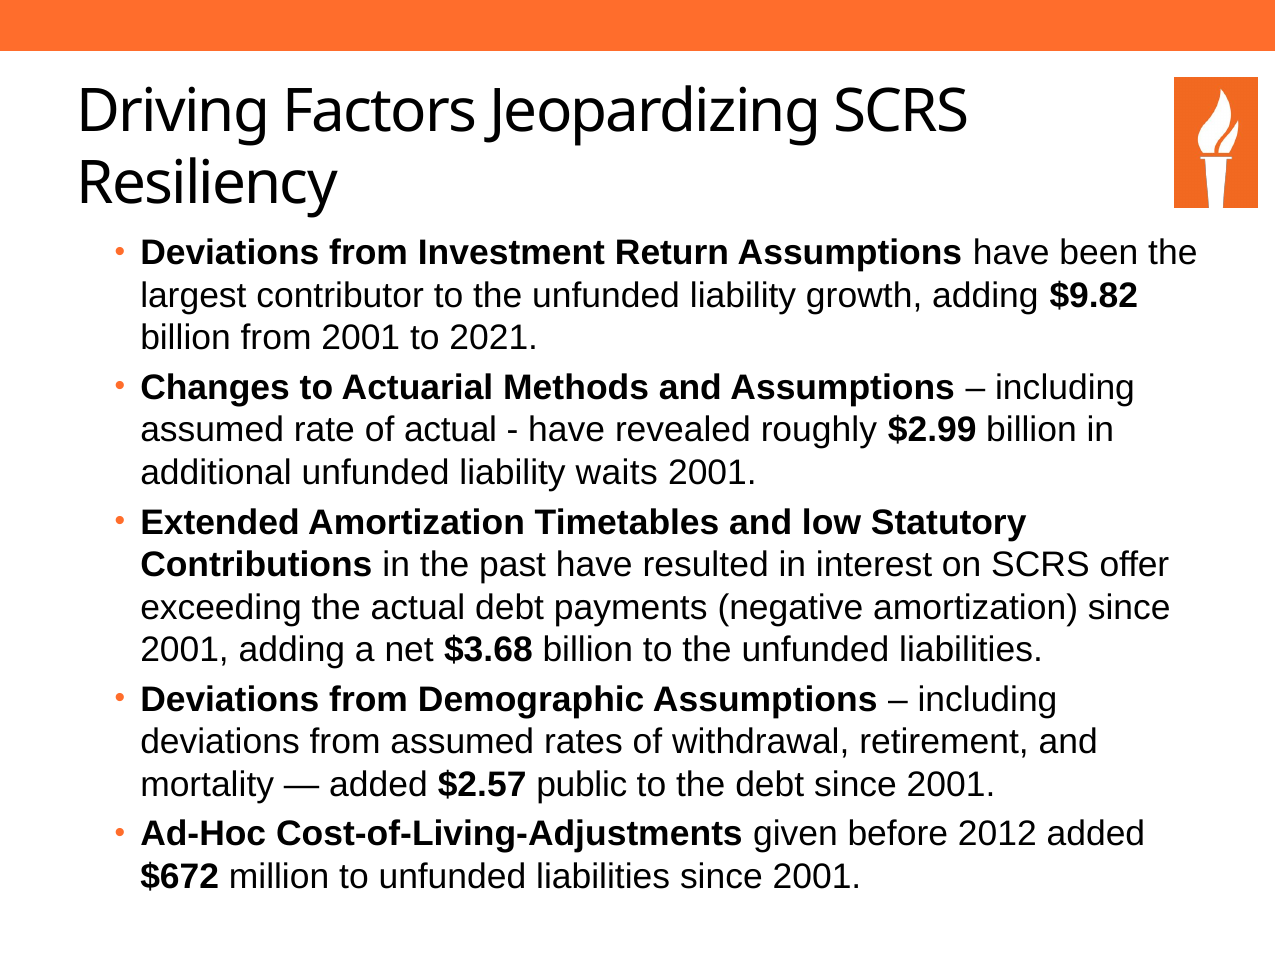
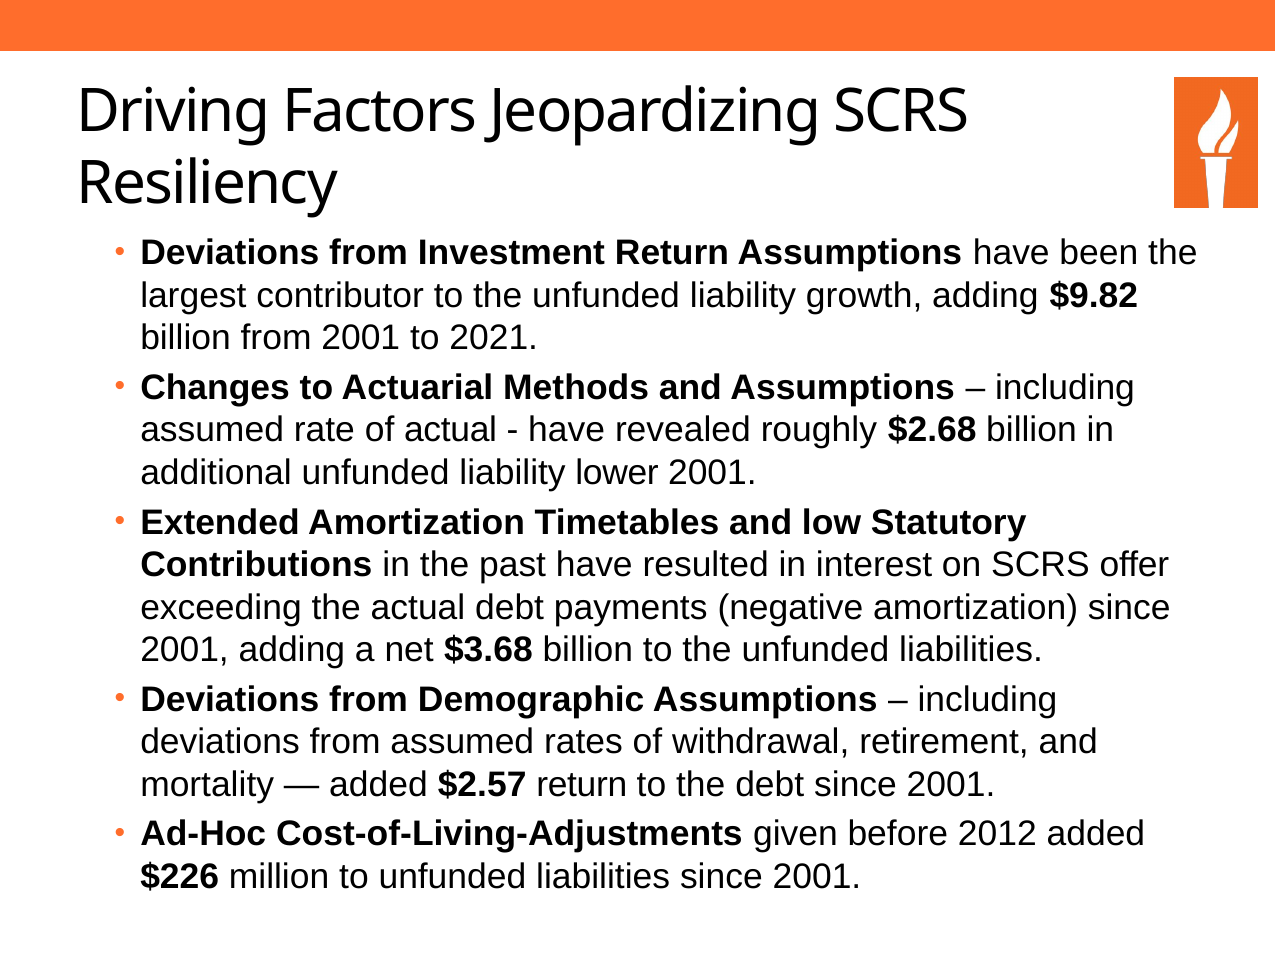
$2.99: $2.99 -> $2.68 (932, 430)
waits: waits -> lower (617, 473)
$2.57 public: public -> return (582, 785)
$672: $672 -> $226 (180, 877)
